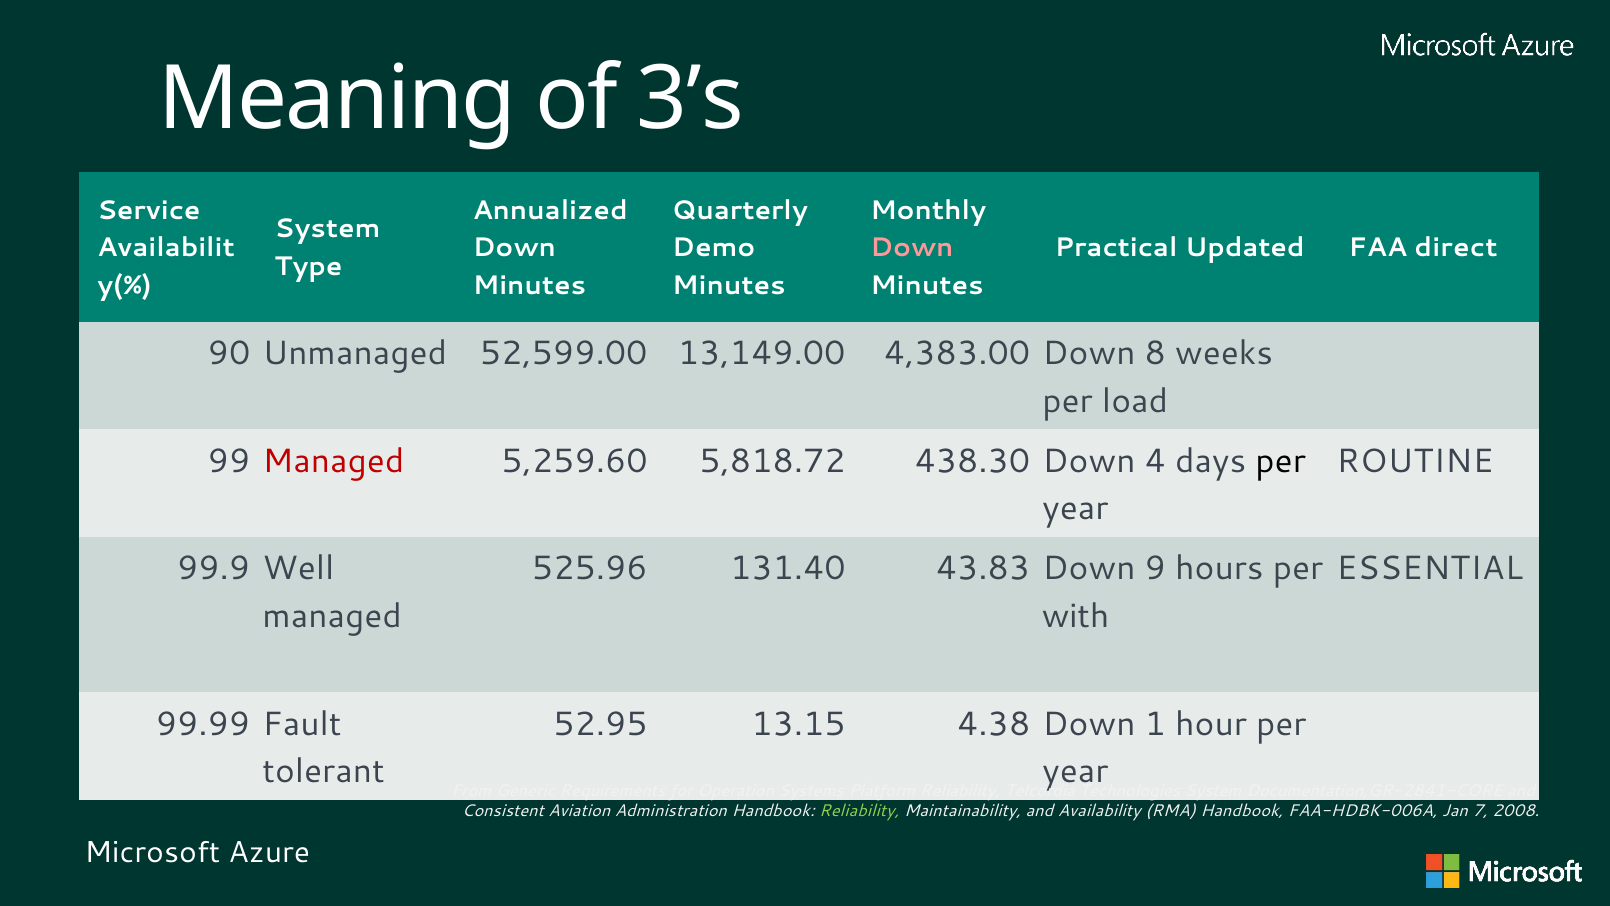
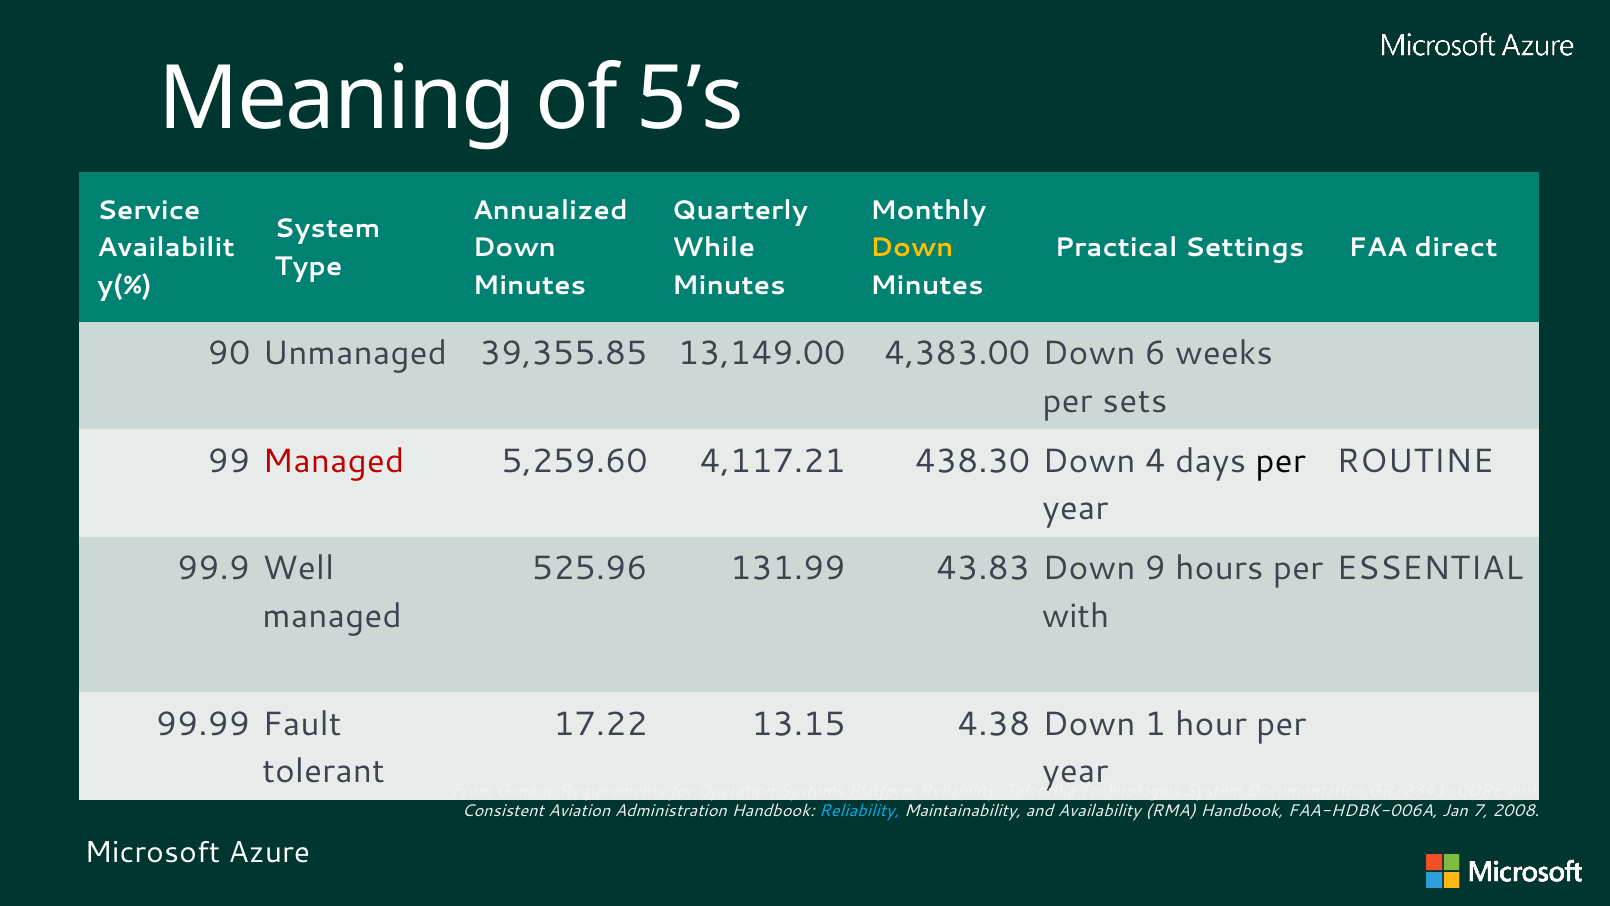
3’s: 3’s -> 5’s (690, 99)
Demo: Demo -> While (714, 248)
Down colour: pink -> yellow (912, 248)
Updated: Updated -> Settings (1245, 248)
52,599.00: 52,599.00 -> 39,355.85 (564, 353)
8: 8 -> 6 (1155, 353)
load: load -> sets (1135, 401)
5,818.72: 5,818.72 -> 4,117.21 (773, 461)
131.40: 131.40 -> 131.99 (788, 568)
52.95: 52.95 -> 17.22 (600, 724)
Reliability colour: light green -> light blue (859, 811)
